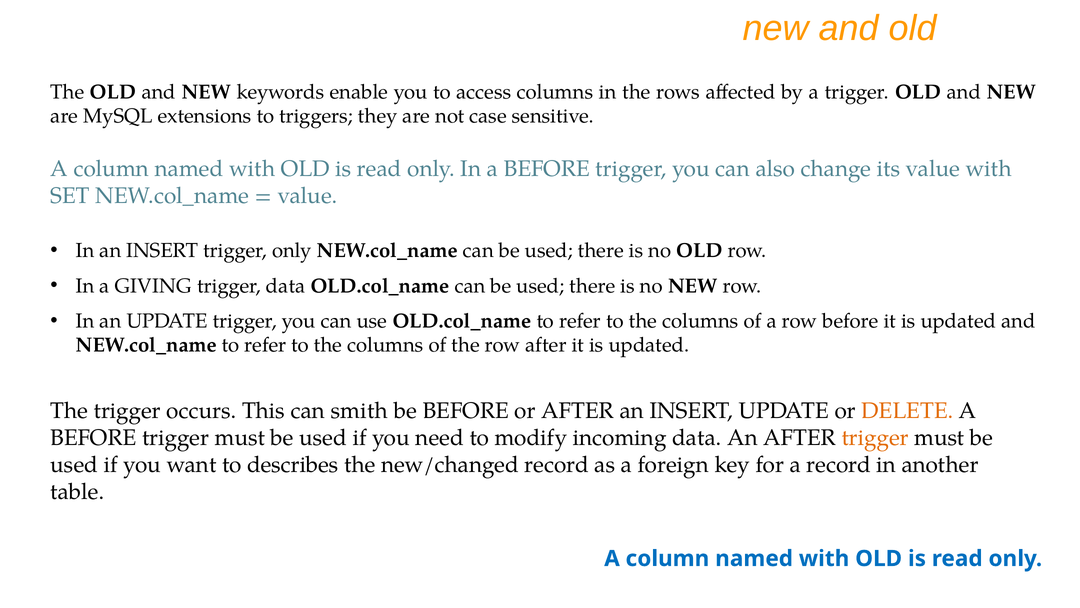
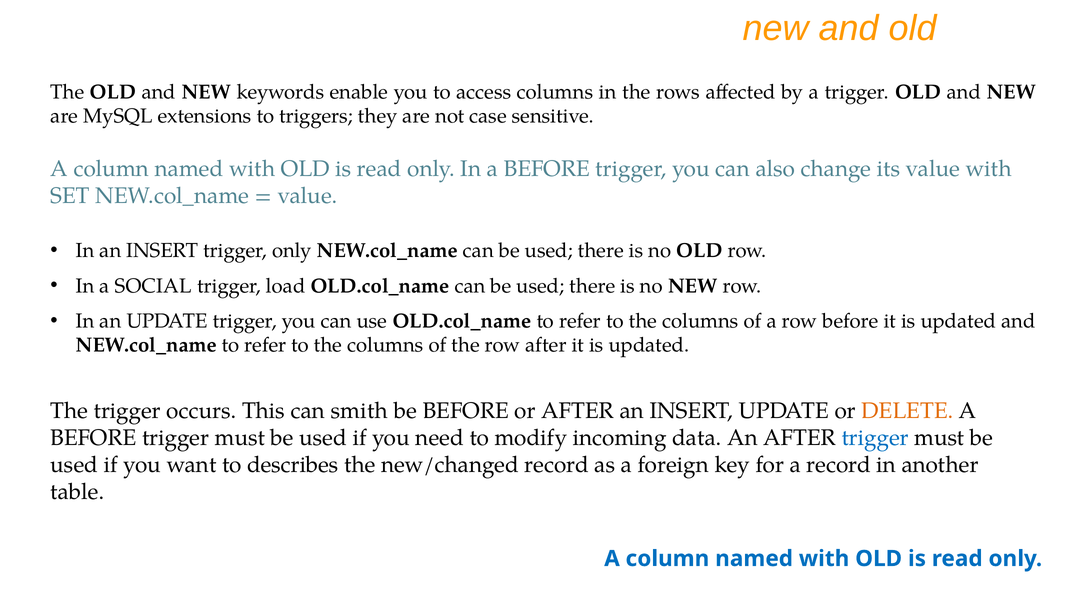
GIVING: GIVING -> SOCIAL (153, 286)
trigger data: data -> load (286, 286)
trigger colour: orange -> blue (875, 438)
